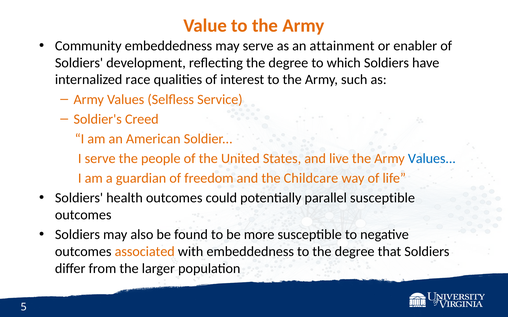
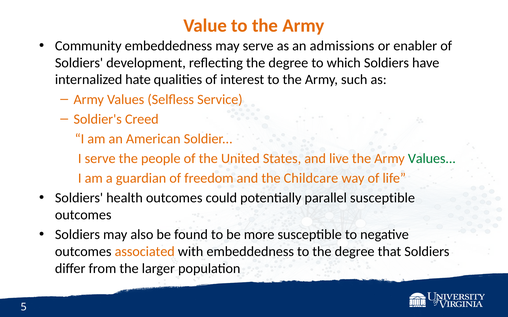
attainment: attainment -> admissions (342, 46)
race: race -> hate (138, 80)
Values colour: blue -> green (432, 159)
